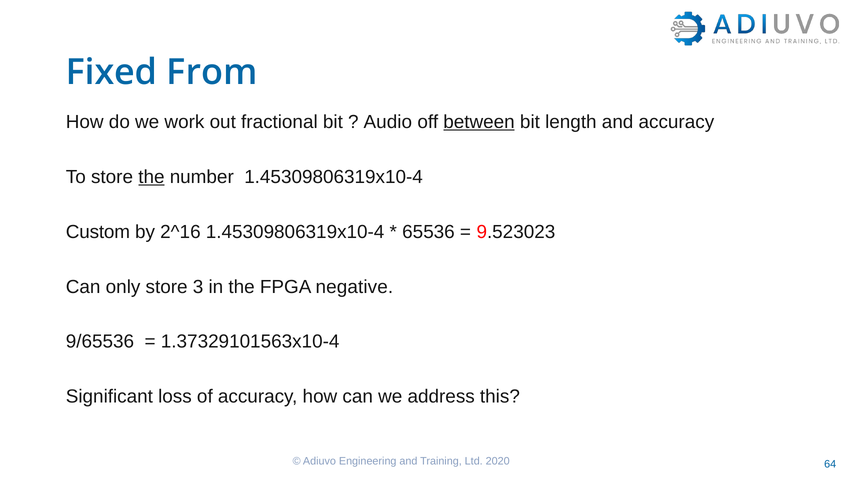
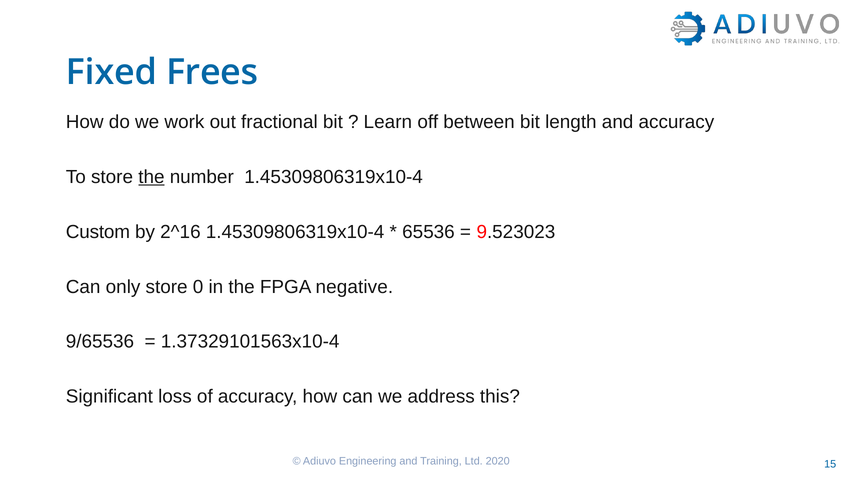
From: From -> Frees (212, 73)
Audio: Audio -> Learn (388, 122)
between underline: present -> none (479, 122)
3: 3 -> 0 (198, 287)
64: 64 -> 15 (830, 464)
